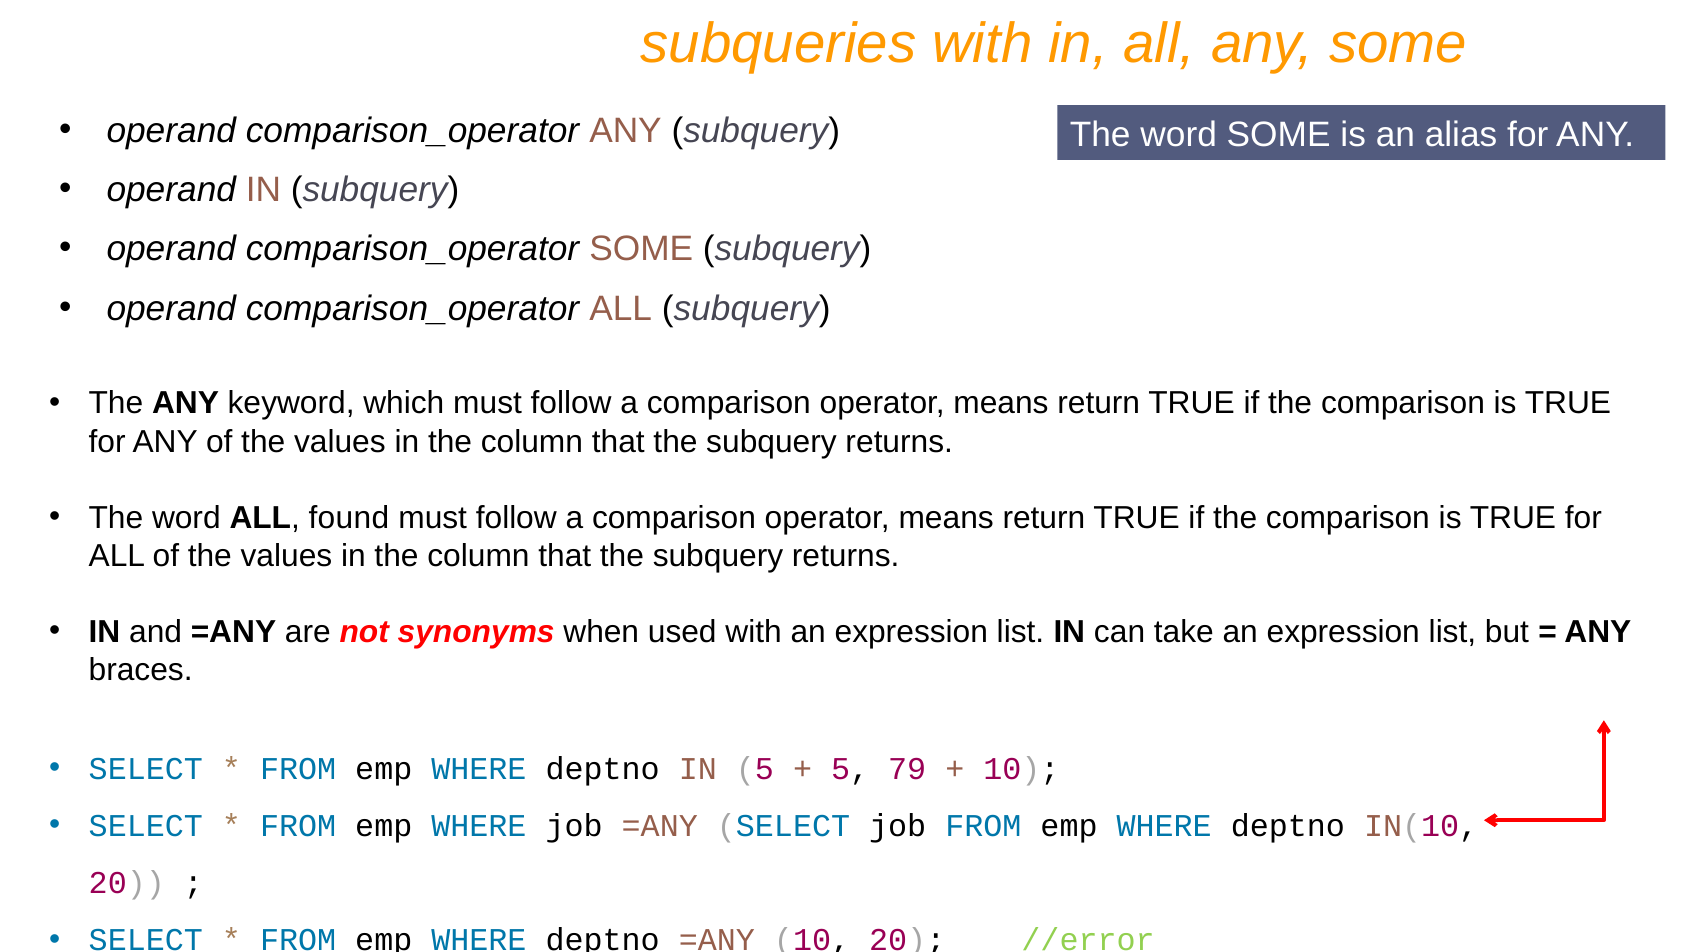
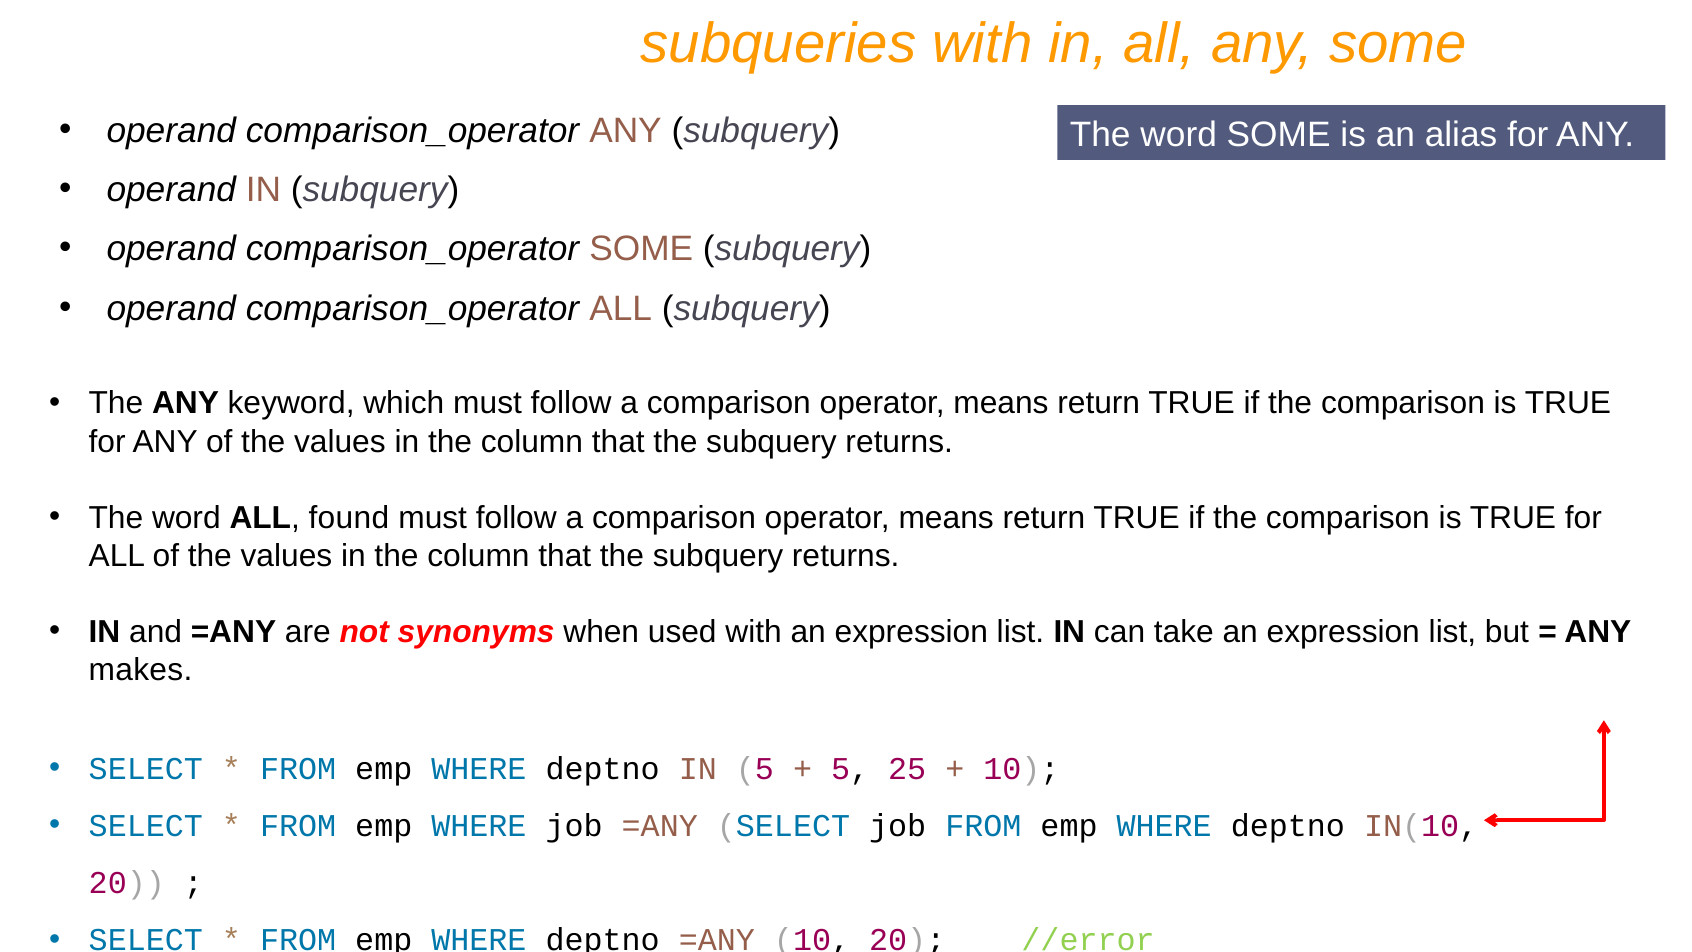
braces: braces -> makes (140, 670)
79: 79 -> 25 (907, 769)
